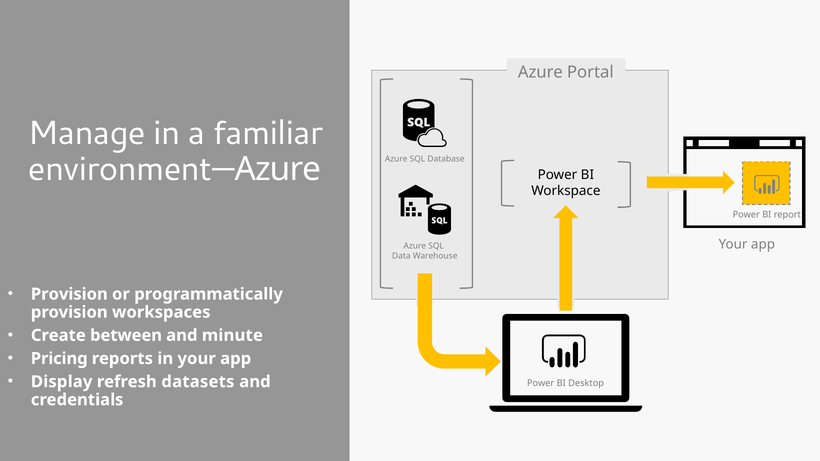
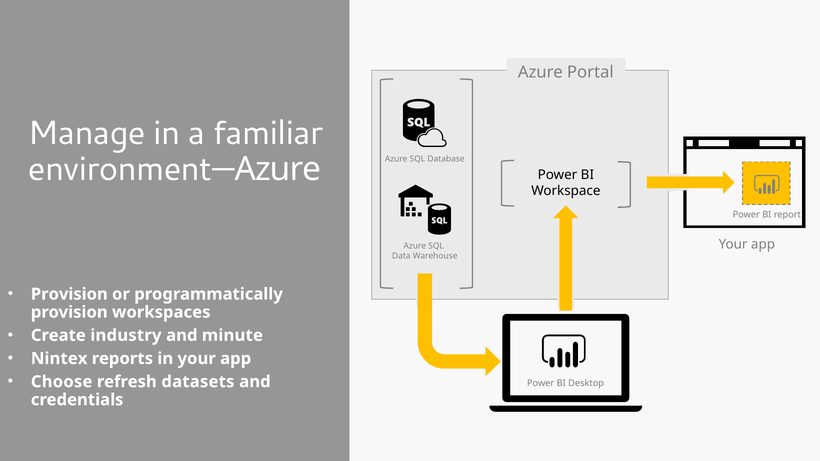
between: between -> industry (126, 336)
Pricing: Pricing -> Nintex (59, 359)
Display: Display -> Choose (62, 382)
